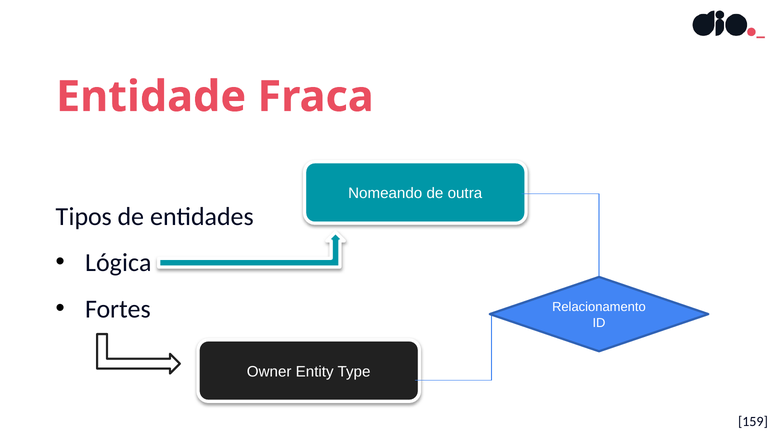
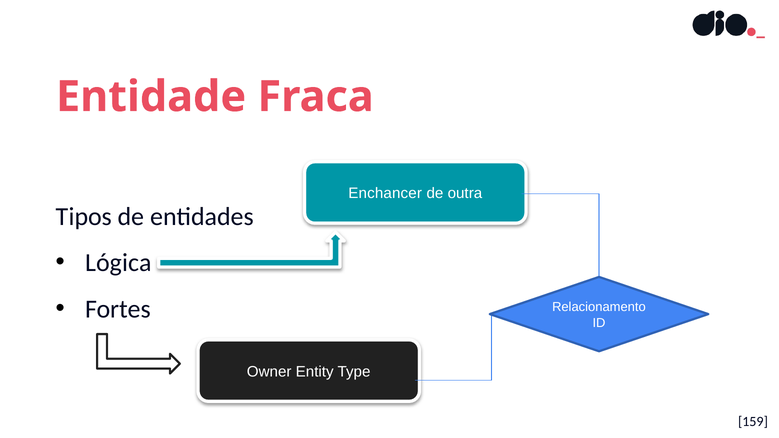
Nomeando: Nomeando -> Enchancer (385, 194)
